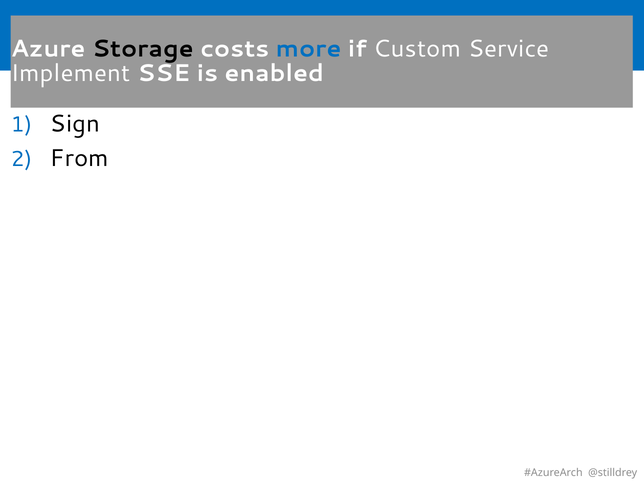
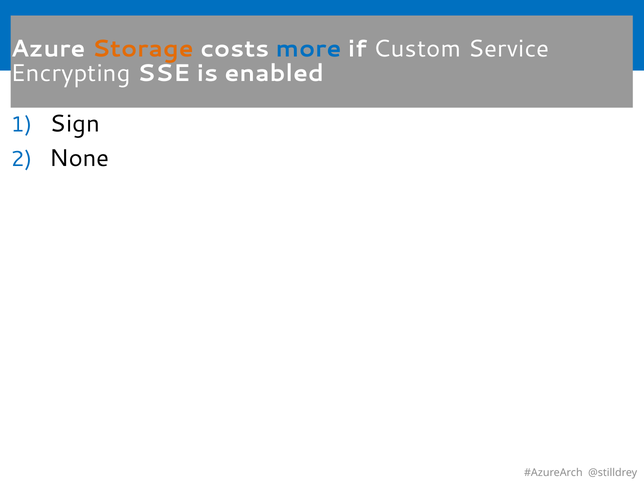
Storage colour: black -> orange (143, 49)
Implement: Implement -> Encrypting (71, 73)
From: From -> None (79, 158)
